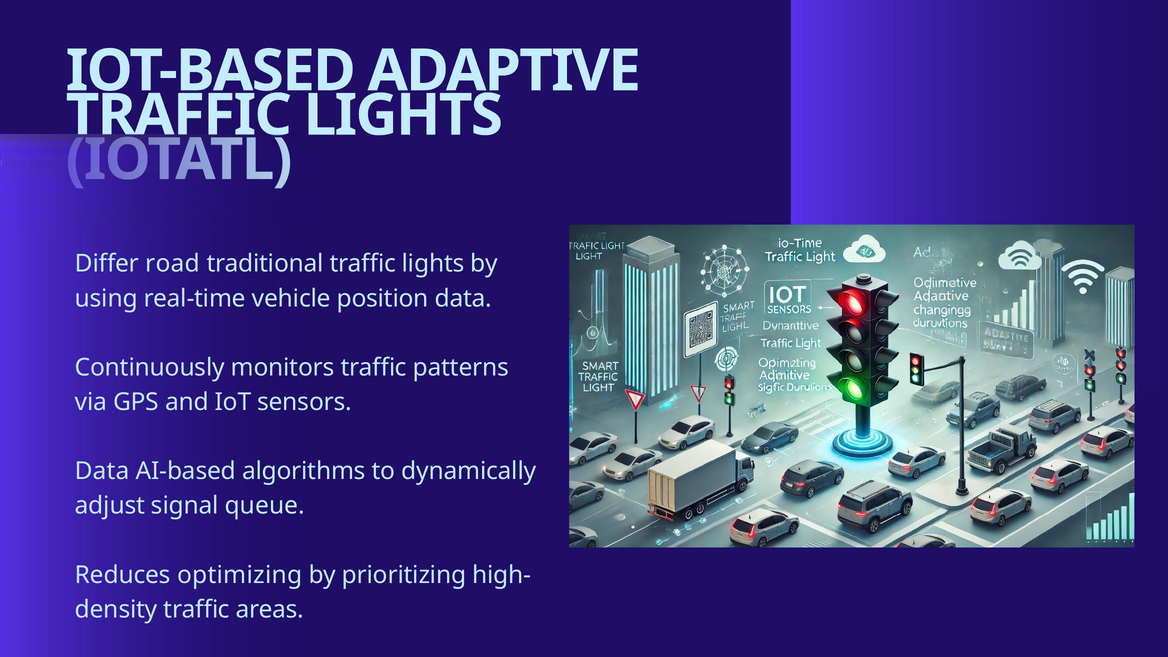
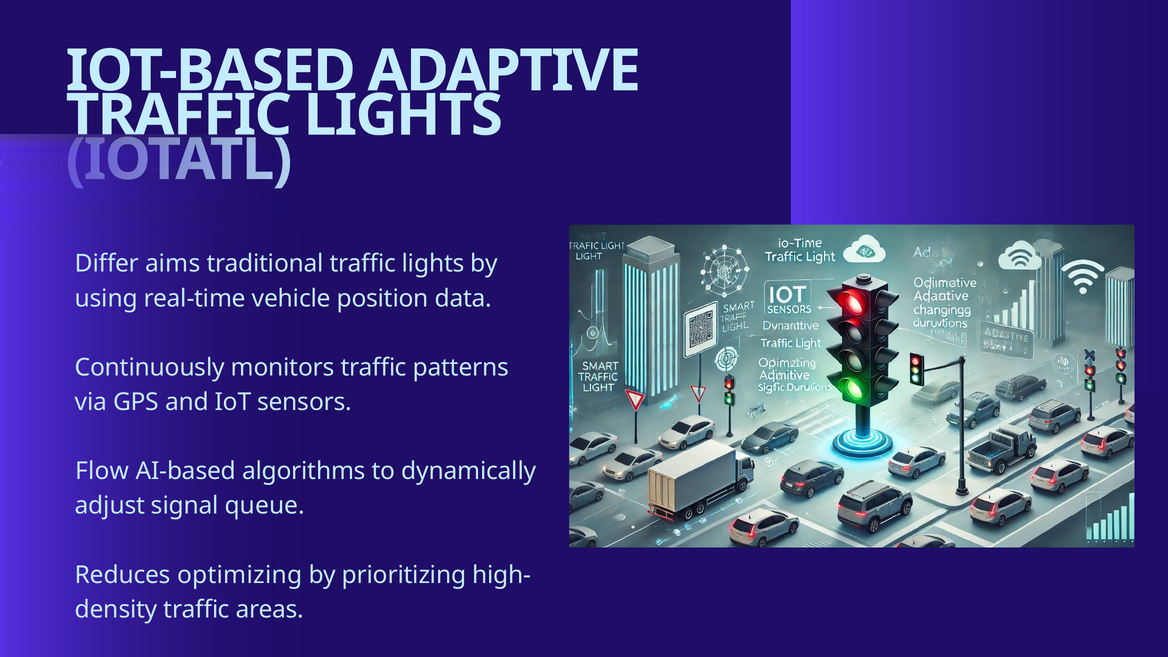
road: road -> aims (173, 264)
Data: Data -> Flow (102, 471)
